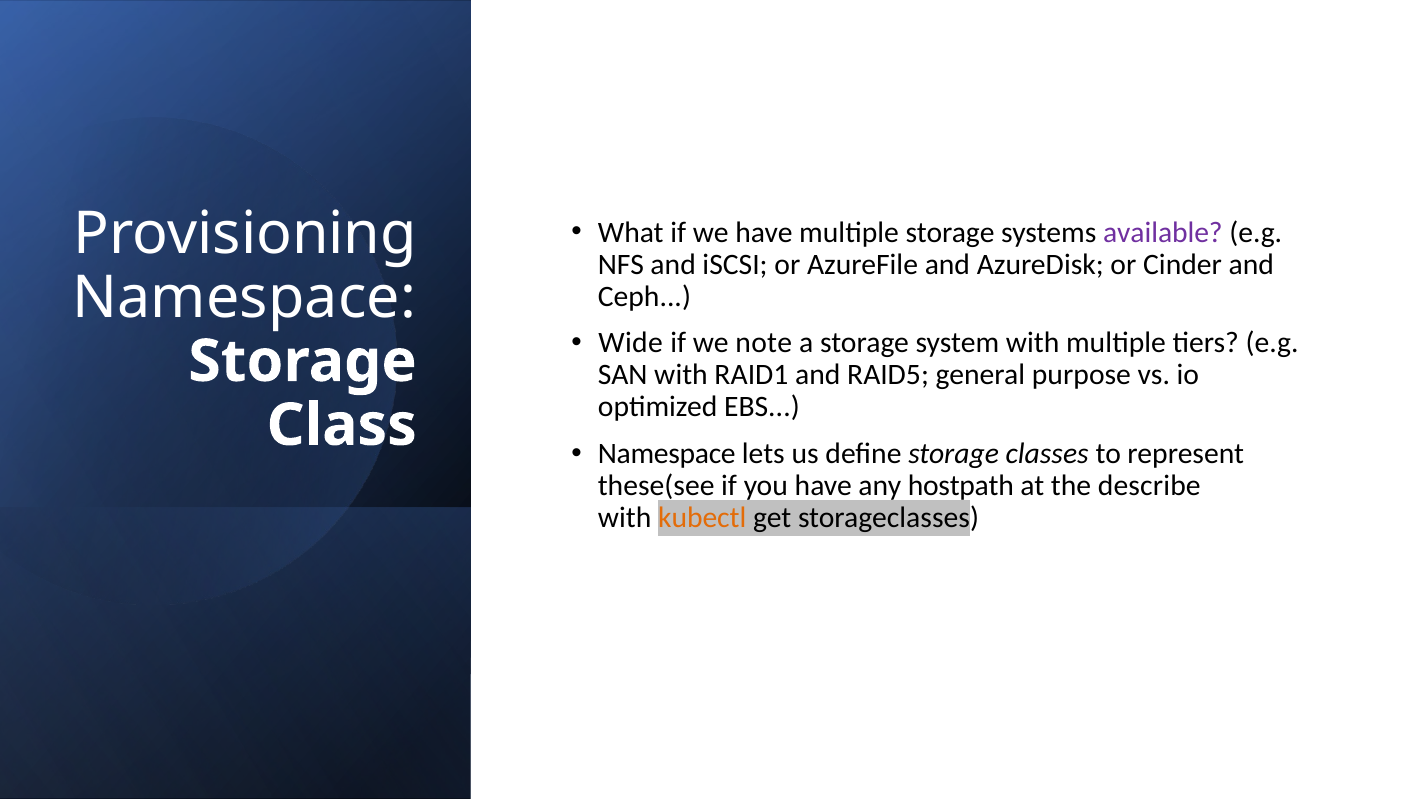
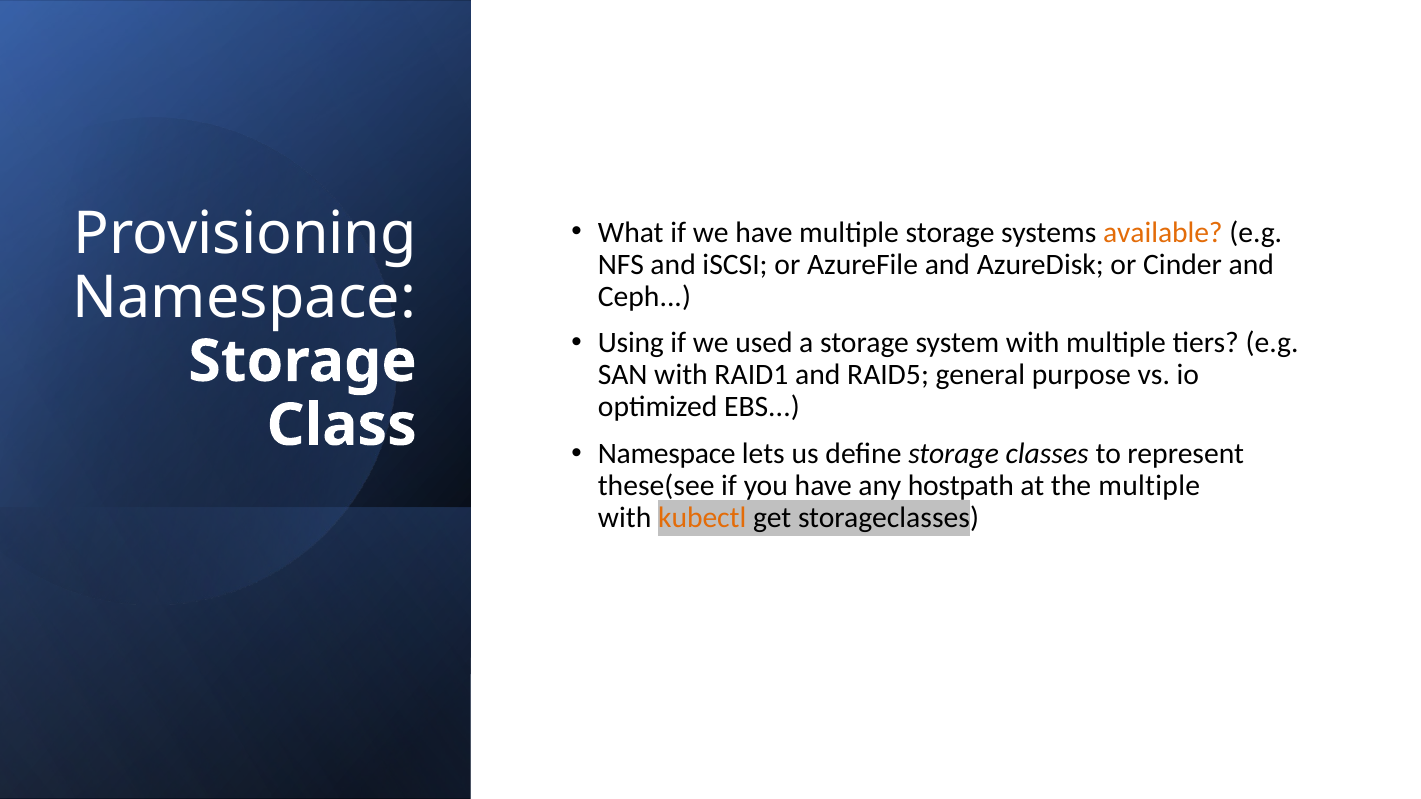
available colour: purple -> orange (1163, 232)
Wide: Wide -> Using (631, 343)
note: note -> used (764, 343)
the describe: describe -> multiple (1149, 486)
